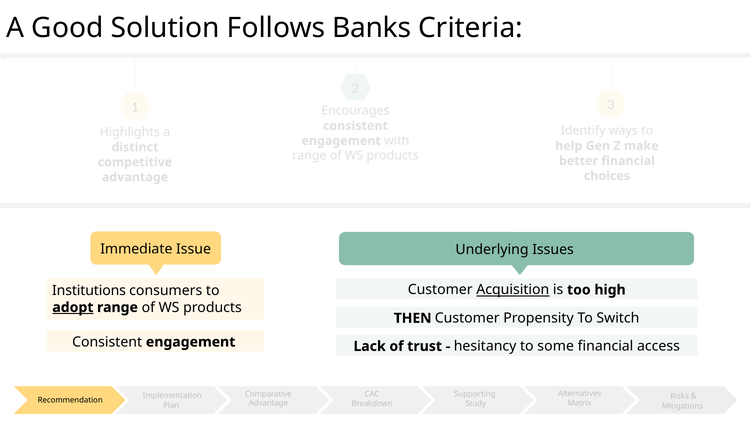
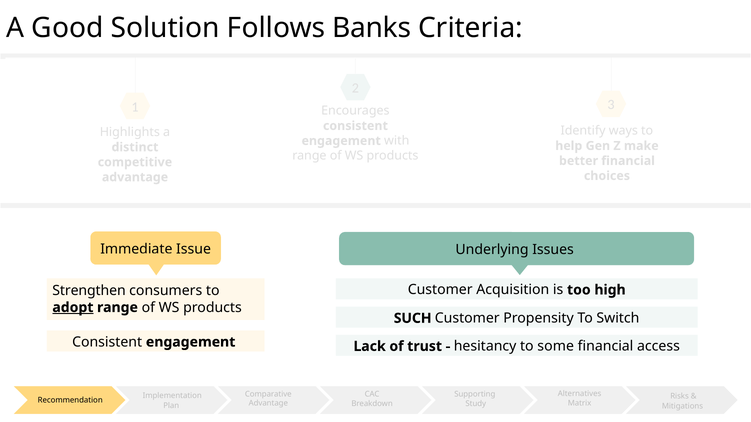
Acquisition underline: present -> none (513, 290)
Institutions: Institutions -> Strengthen (89, 291)
THEN: THEN -> SUCH (413, 319)
